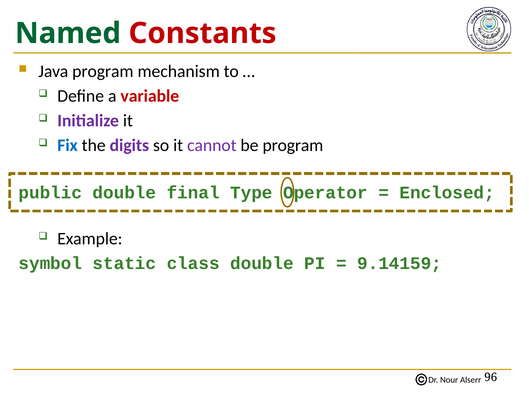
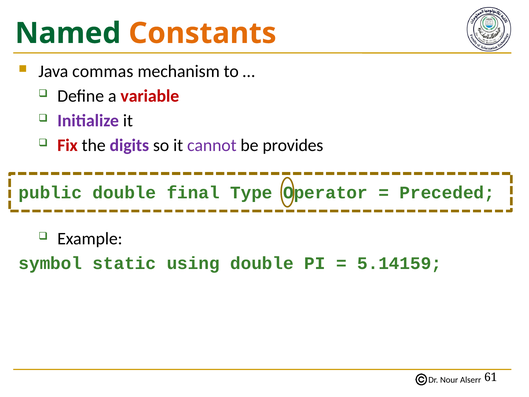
Constants colour: red -> orange (203, 33)
Java program: program -> commas (103, 71)
Fix colour: blue -> red (68, 145)
be program: program -> provides (293, 145)
Enclosed: Enclosed -> Preceded (447, 193)
class: class -> using (193, 263)
9.14159: 9.14159 -> 5.14159 (400, 263)
96: 96 -> 61 (491, 377)
